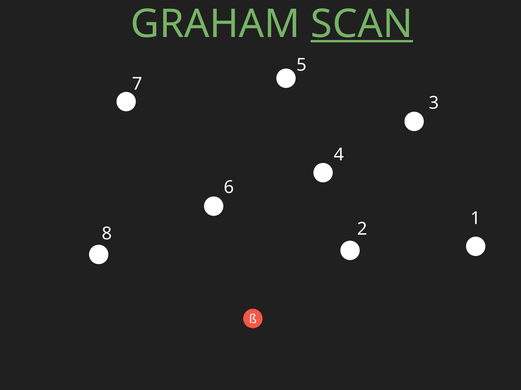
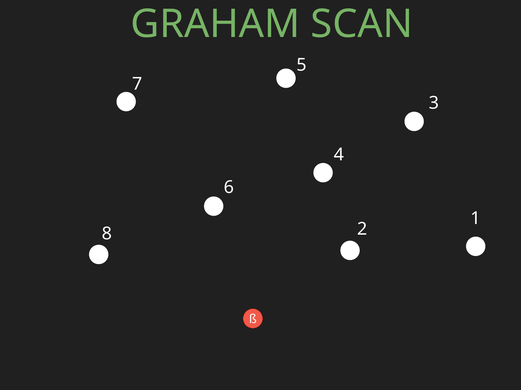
SCAN underline: present -> none (362, 24)
